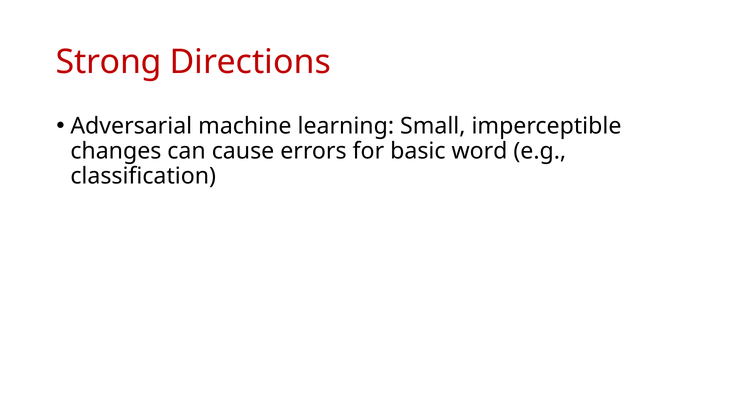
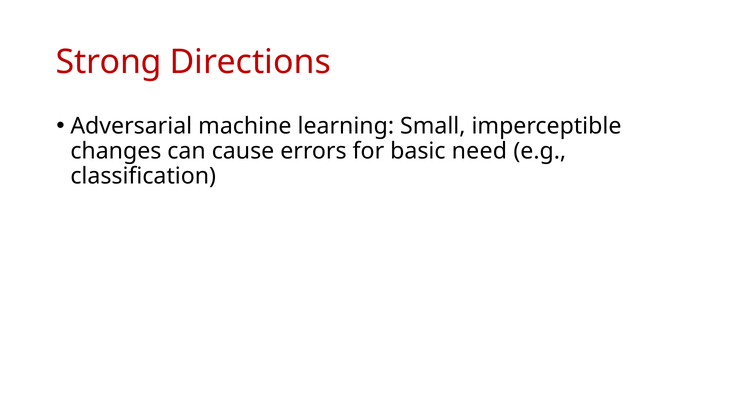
word: word -> need (479, 151)
